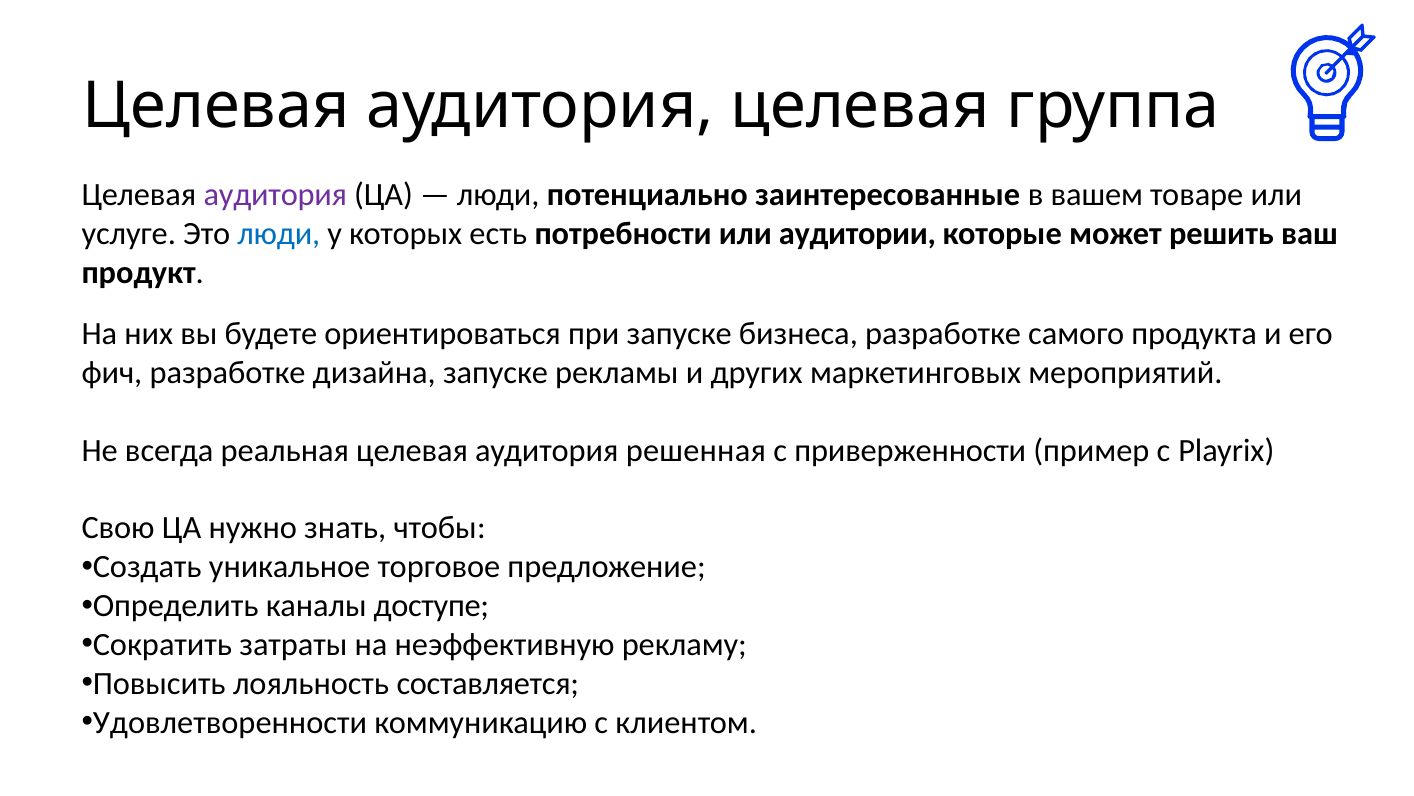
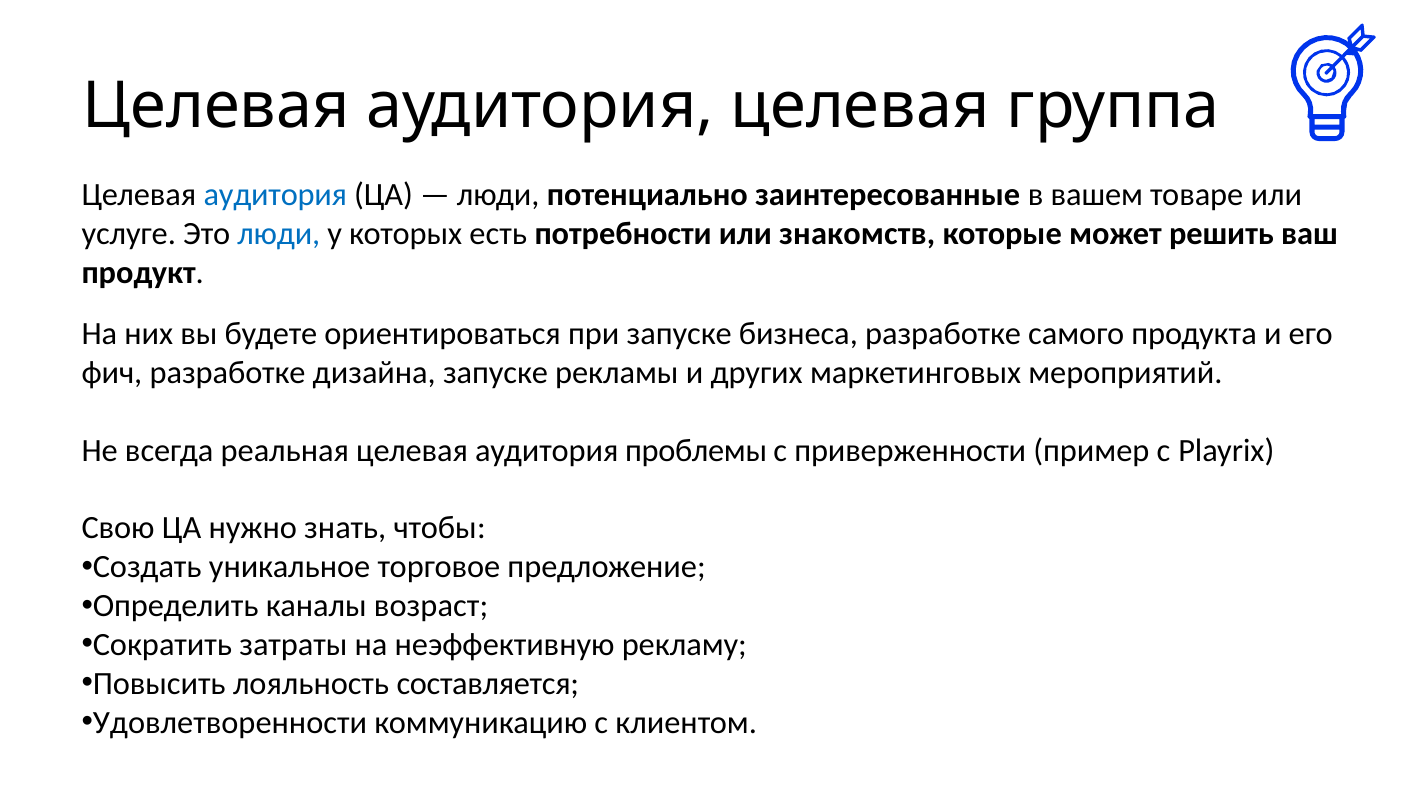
аудитория colour: purple -> blue (275, 195)
аудитории: аудитории -> знакомств (857, 234)
решенная: решенная -> проблемы (696, 450)
доступе: доступе -> возраст (431, 606)
